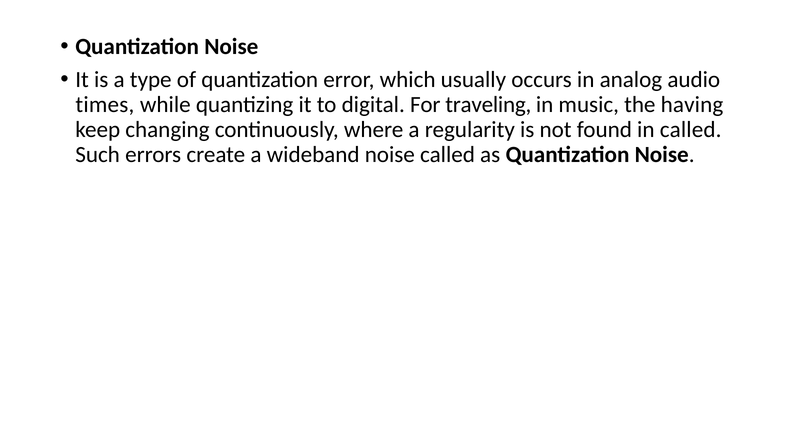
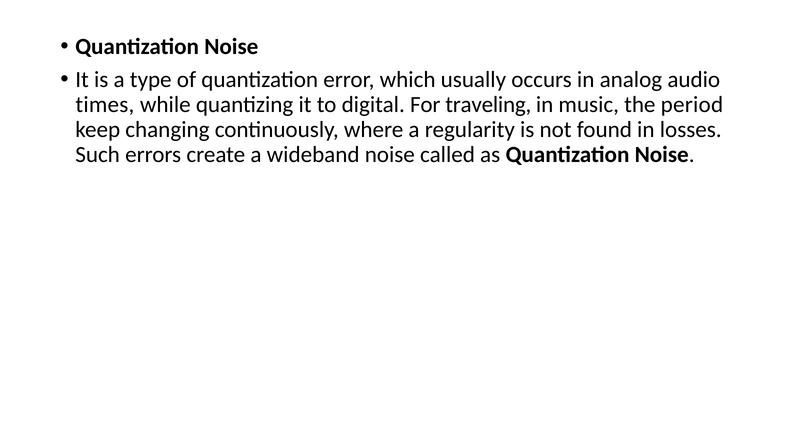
having: having -> period (692, 105)
in called: called -> losses (691, 130)
